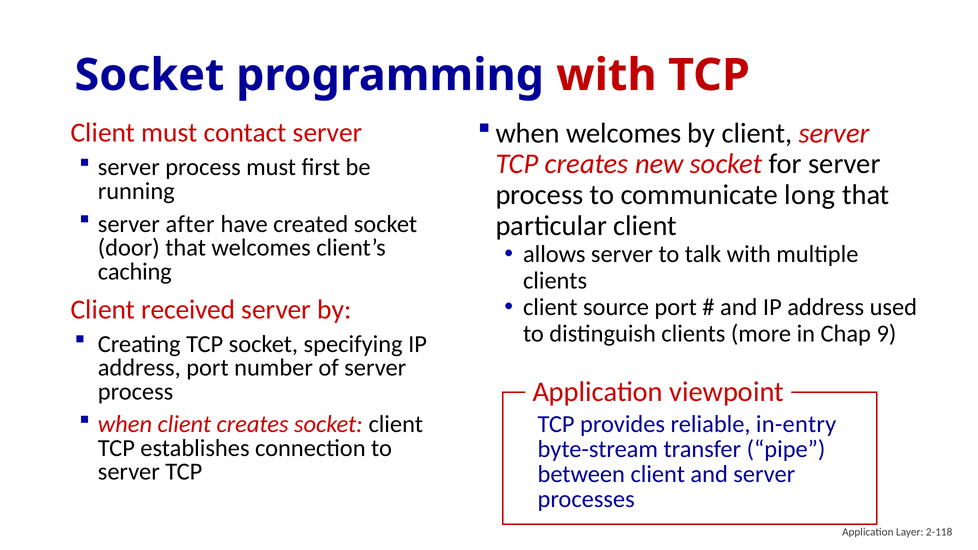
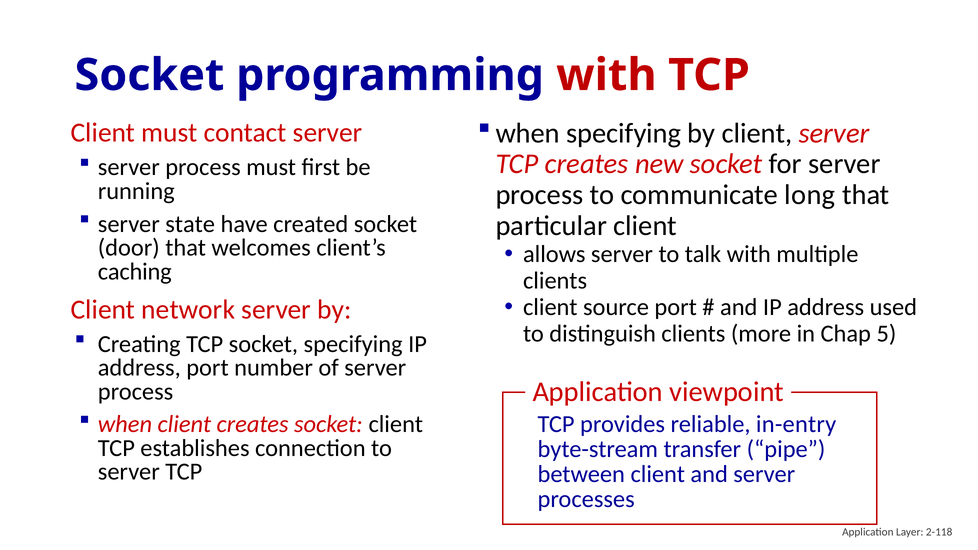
when welcomes: welcomes -> specifying (624, 133)
after: after -> state (190, 224)
received: received -> network (188, 309)
9: 9 -> 5 (886, 334)
